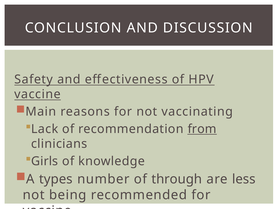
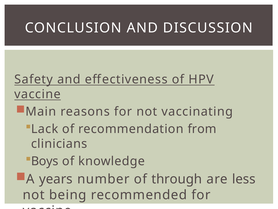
from underline: present -> none (202, 129)
Girls: Girls -> Boys (45, 161)
types: types -> years (56, 179)
